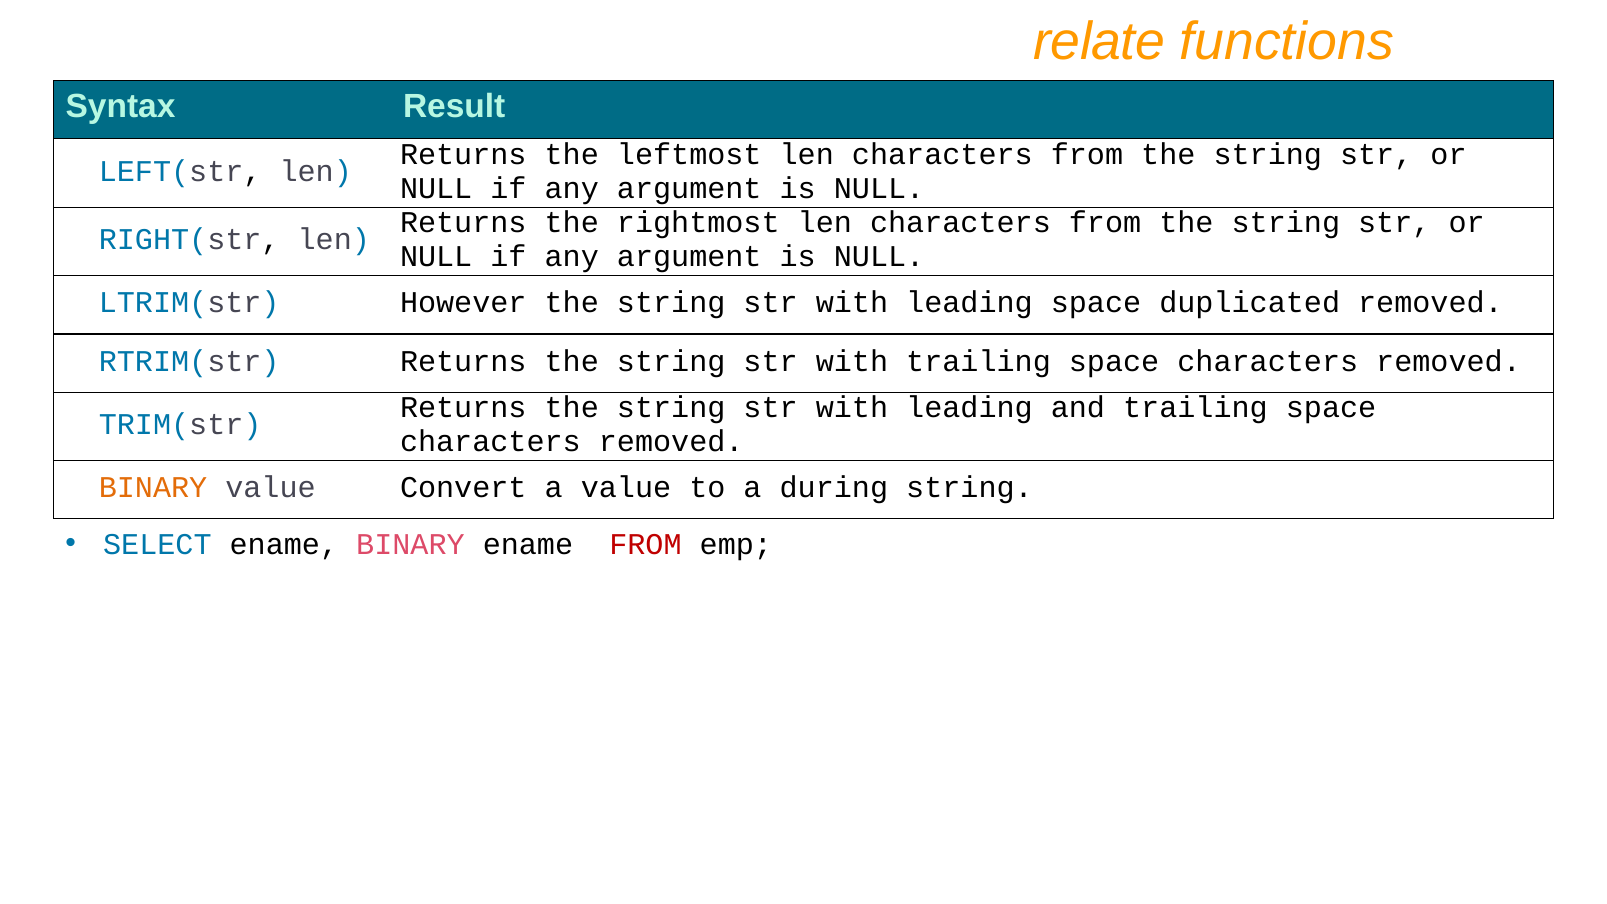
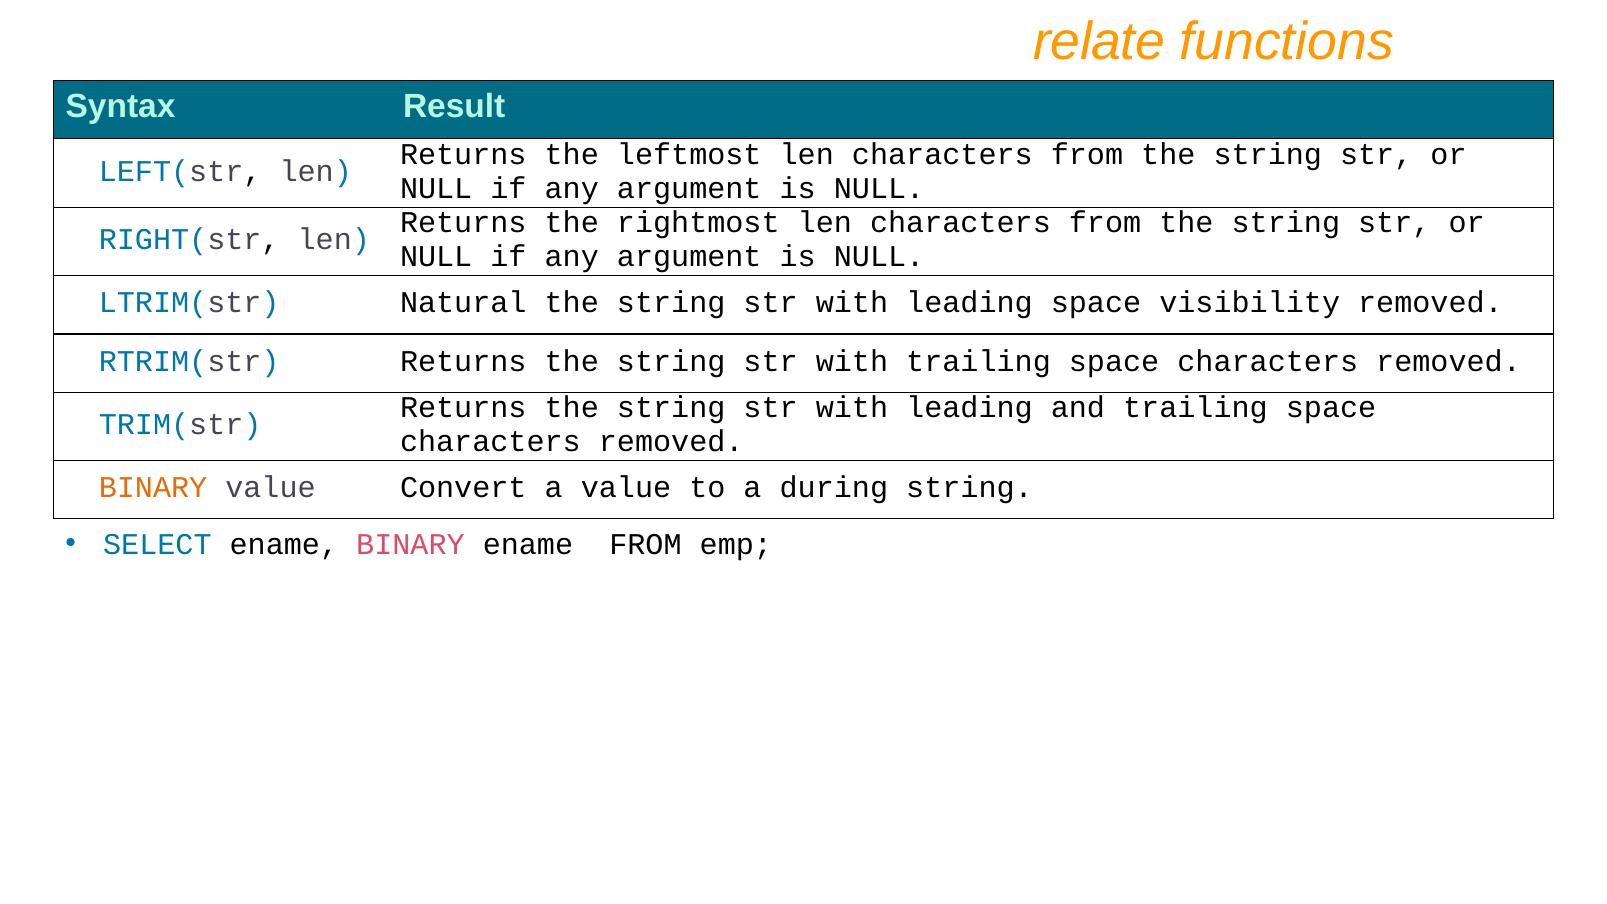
However: However -> Natural (463, 303)
duplicated: duplicated -> visibility (1250, 303)
FROM colour: red -> black (645, 544)
